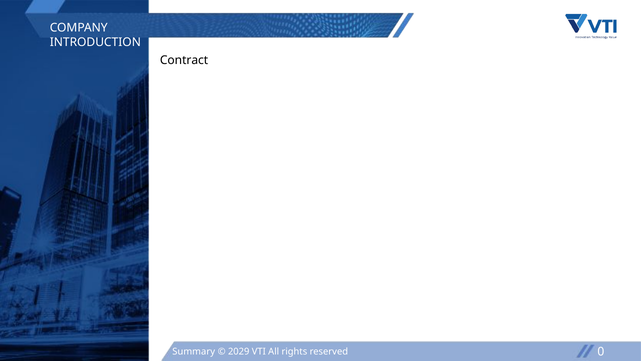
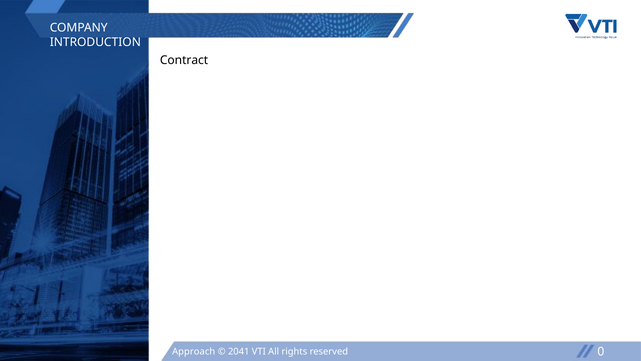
Summary: Summary -> Approach (194, 351)
2029: 2029 -> 2041 (239, 351)
